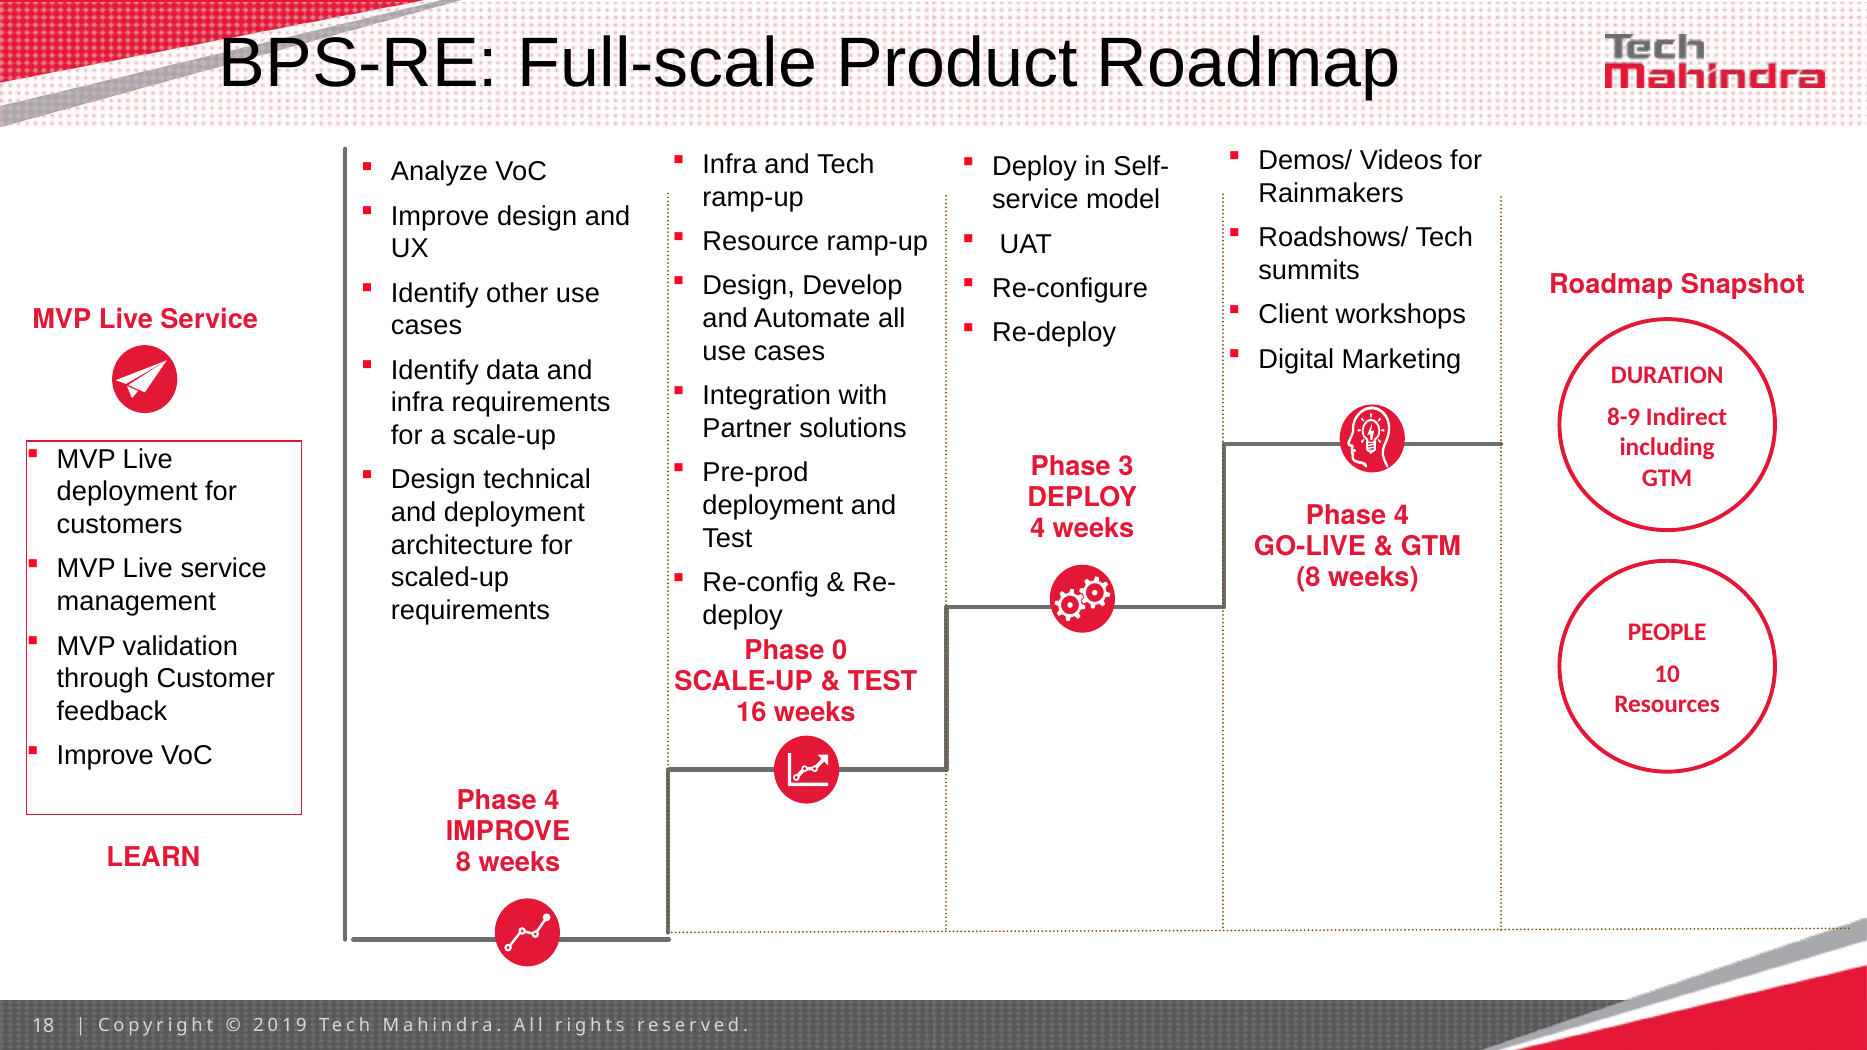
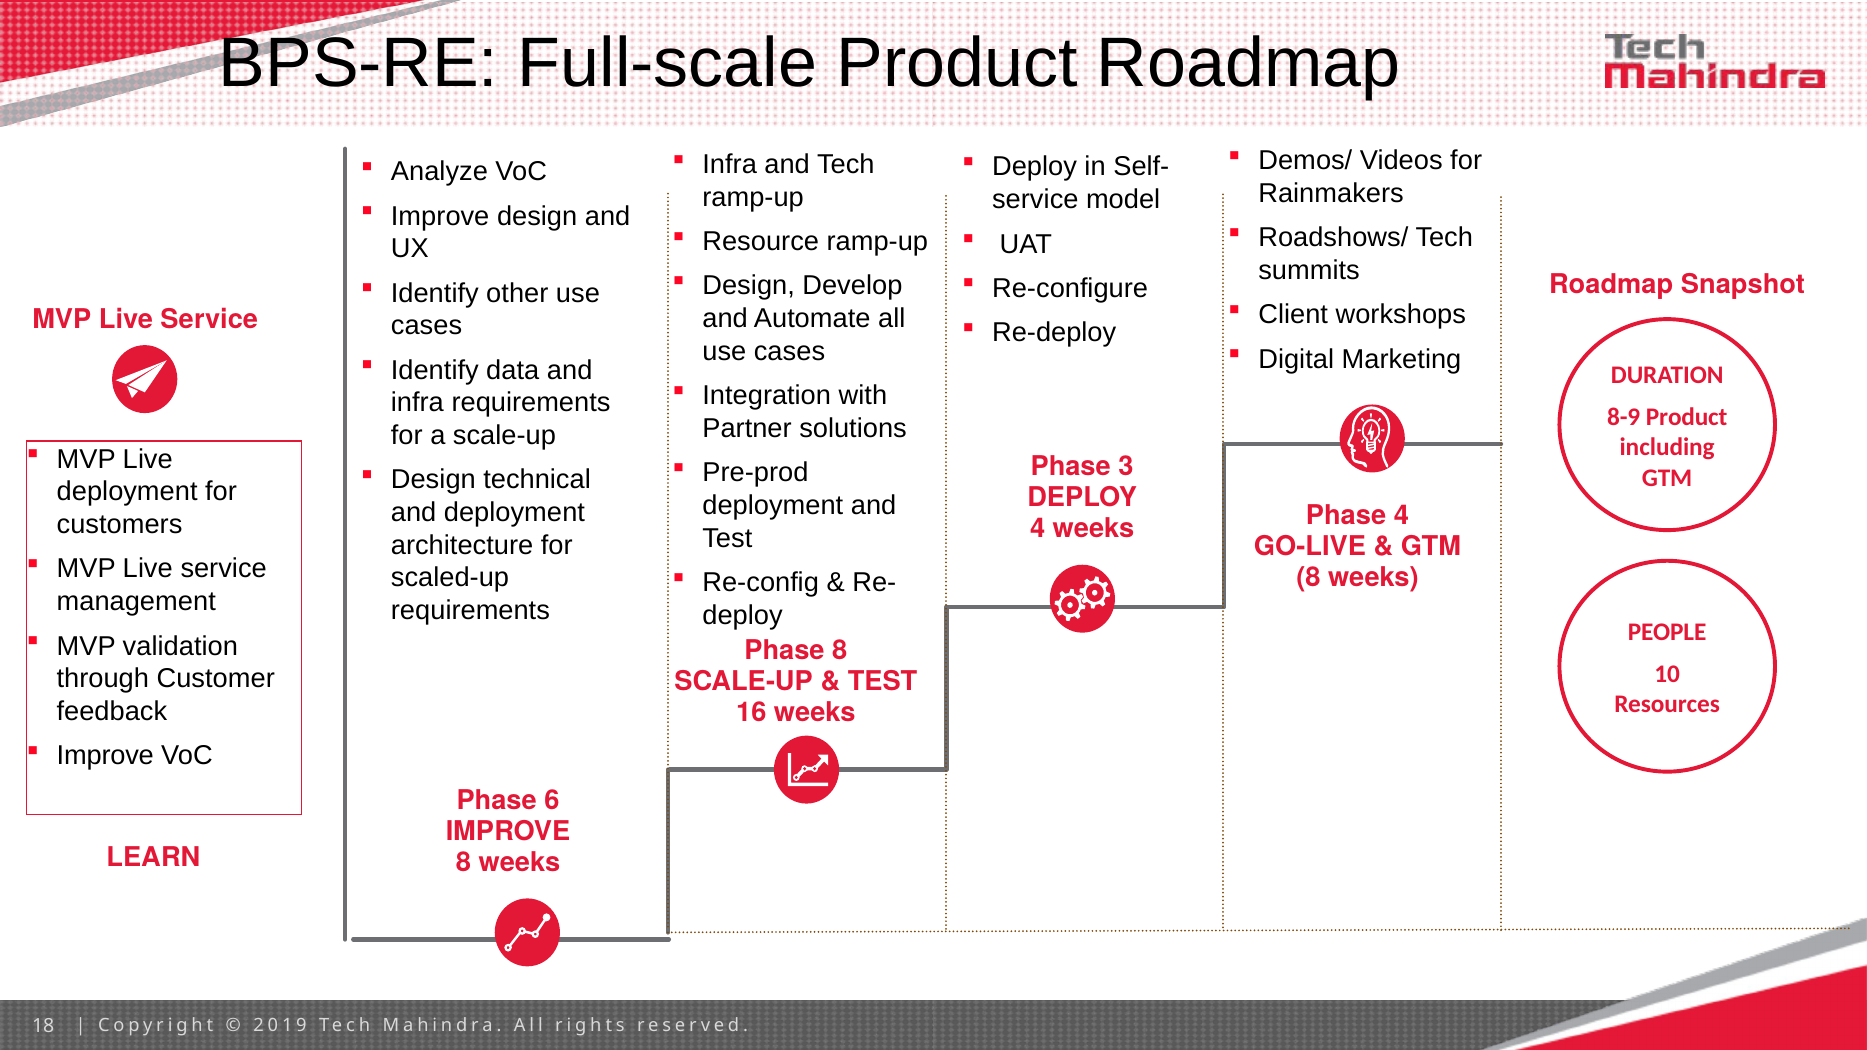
8-9 Indirect: Indirect -> Product (1687, 417)
Phase 0: 0 -> 8 (840, 651)
4: 4 -> 6 (552, 801)
